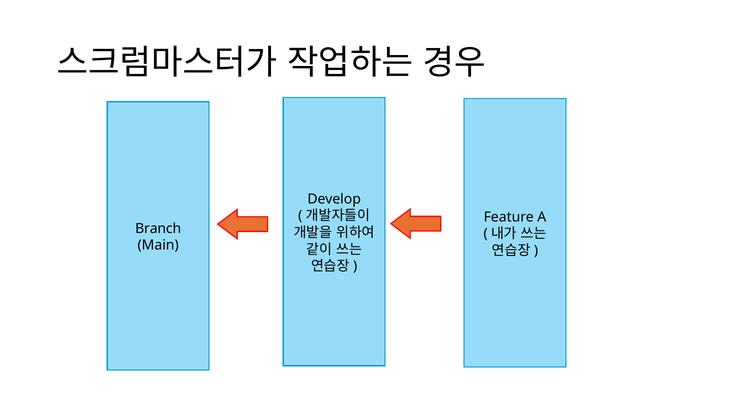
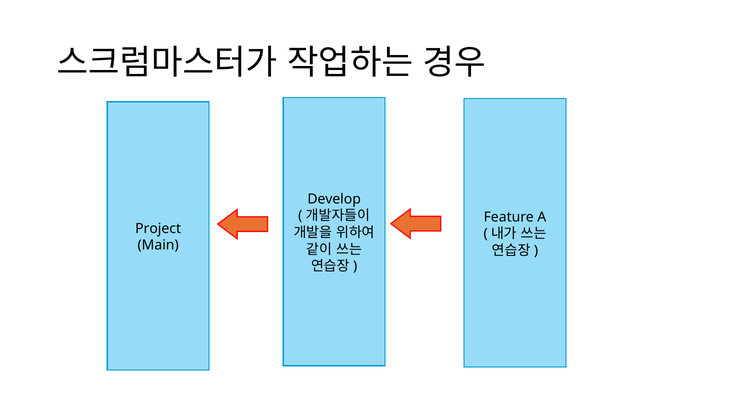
Branch: Branch -> Project (158, 229)
